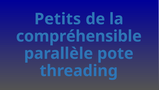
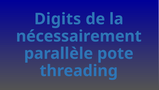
Petits: Petits -> Digits (58, 19)
compréhensible: compréhensible -> nécessairement (79, 36)
